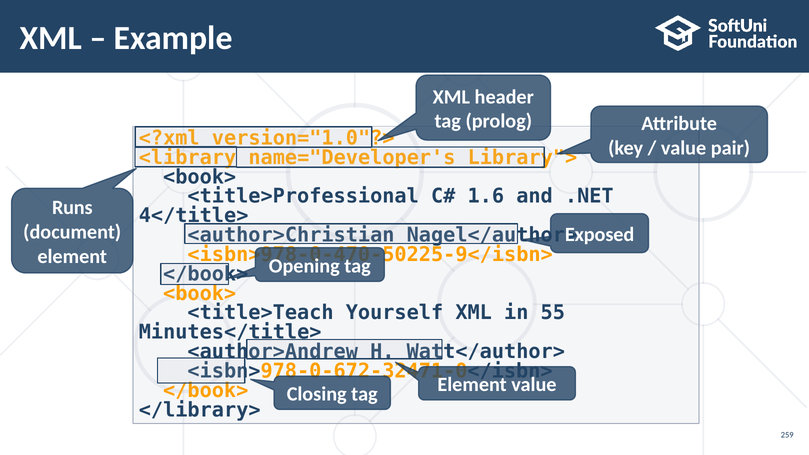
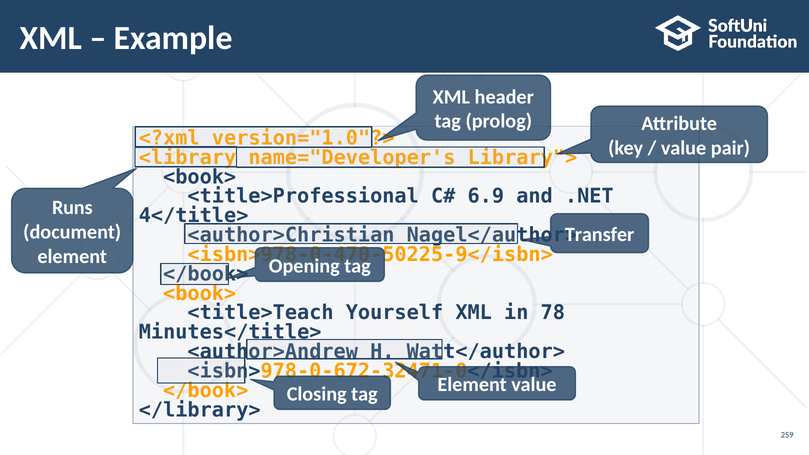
1.6: 1.6 -> 6.9 (486, 196)
Exposed: Exposed -> Transfer (600, 235)
55: 55 -> 78 (553, 313)
